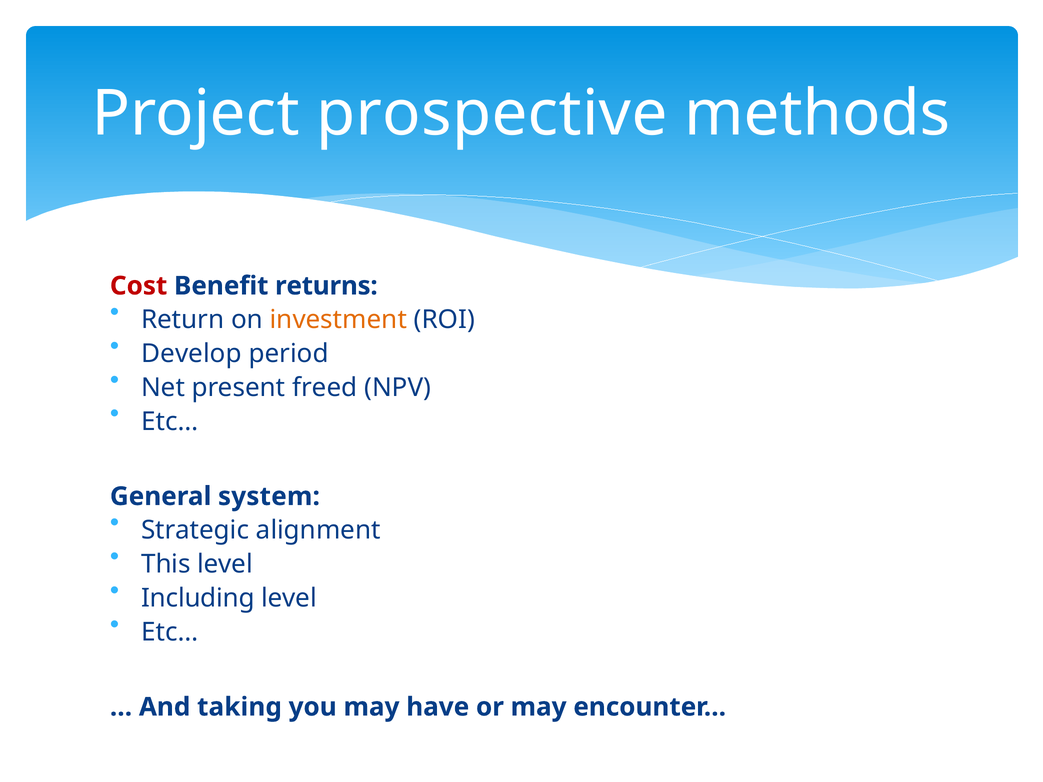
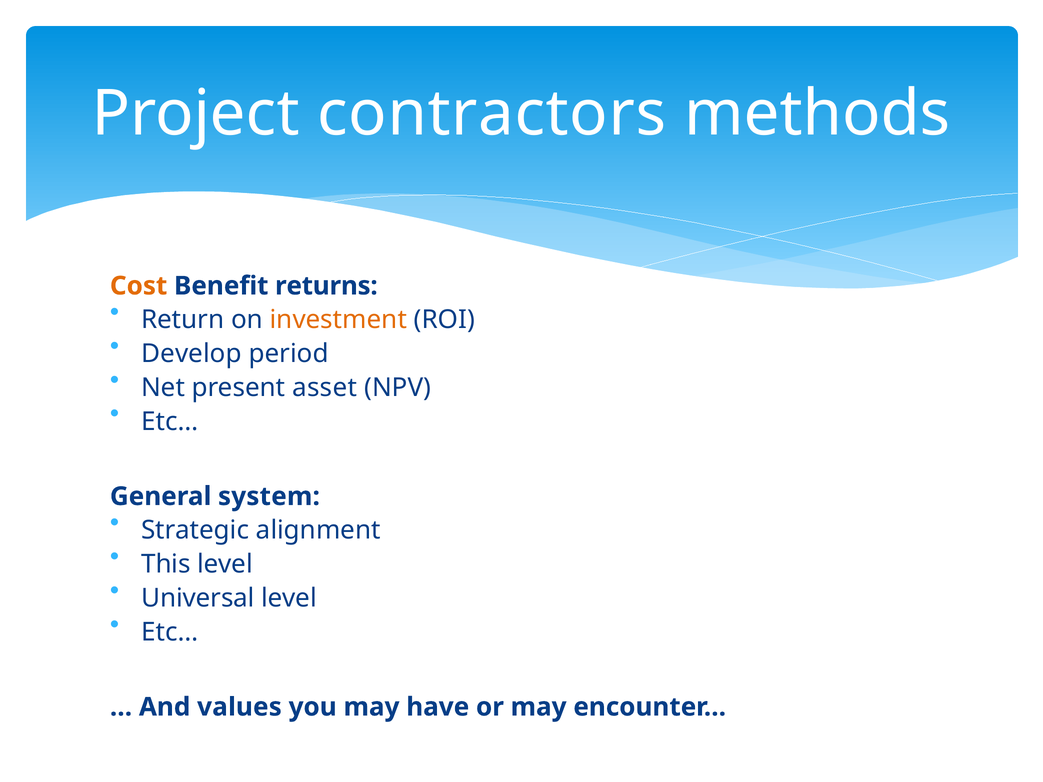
prospective: prospective -> contractors (492, 114)
Cost colour: red -> orange (139, 286)
freed: freed -> asset (325, 388)
Including: Including -> Universal (198, 598)
taking: taking -> values (239, 707)
